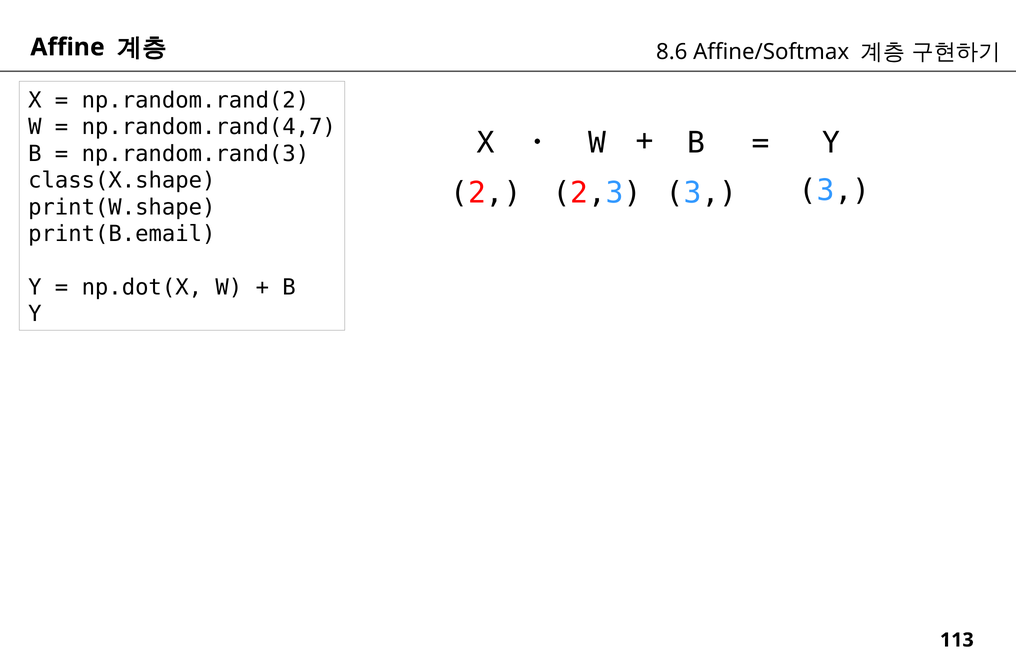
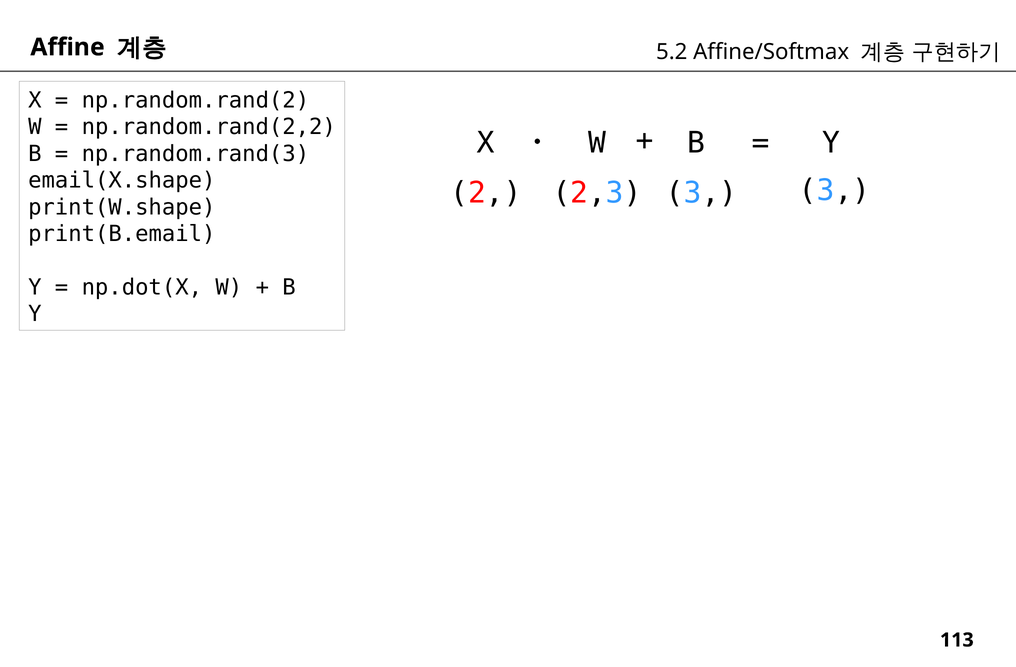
8.6: 8.6 -> 5.2 (672, 52)
np.random.rand(4,7: np.random.rand(4,7 -> np.random.rand(2,2 (209, 127)
class(X.shape: class(X.shape -> email(X.shape (122, 181)
